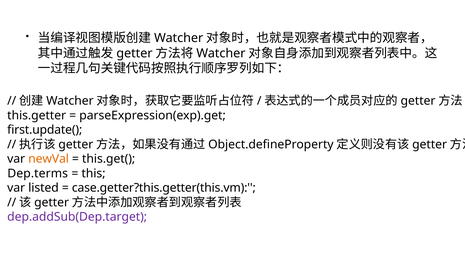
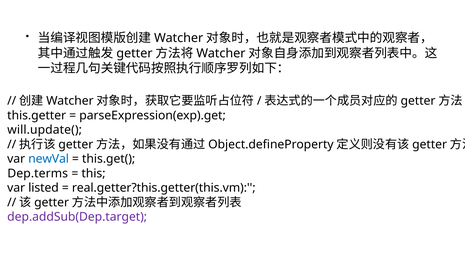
first.update(: first.update( -> will.update( (45, 130)
newVal colour: orange -> blue (49, 159)
case.getter?this.getter(this.vm: case.getter?this.getter(this.vm -> real.getter?this.getter(this.vm (164, 188)
